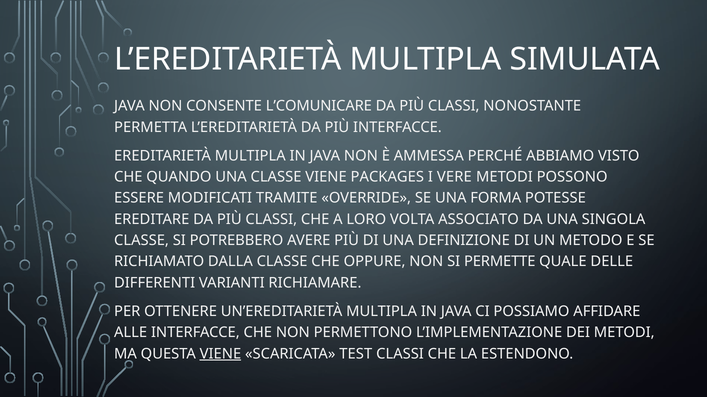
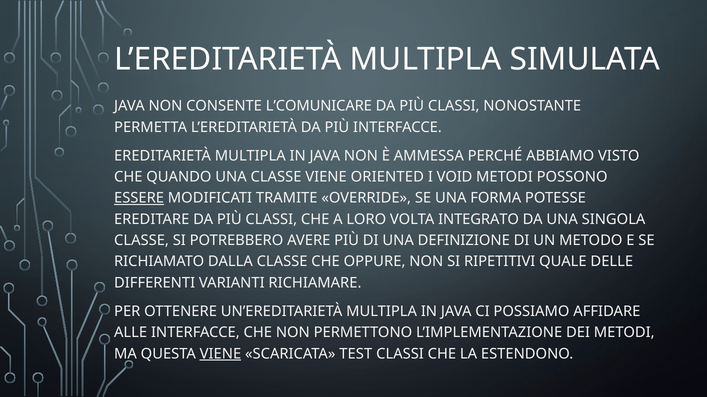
PACKAGES: PACKAGES -> ORIENTED (387, 177)
VERE: VERE -> VOID (455, 177)
ESSERE underline: none -> present (139, 198)
ASSOCIATO: ASSOCIATO -> INTEGRATO (479, 220)
PERMETTE: PERMETTE -> RIPETITIVI (500, 262)
